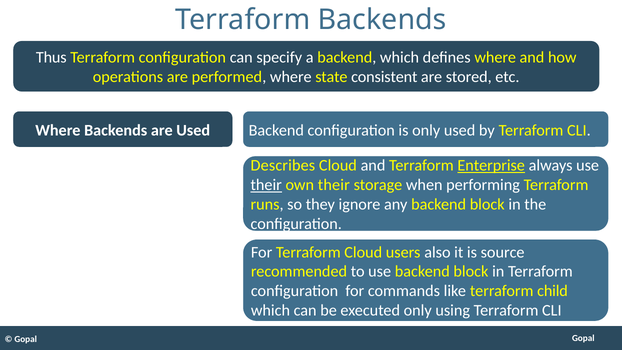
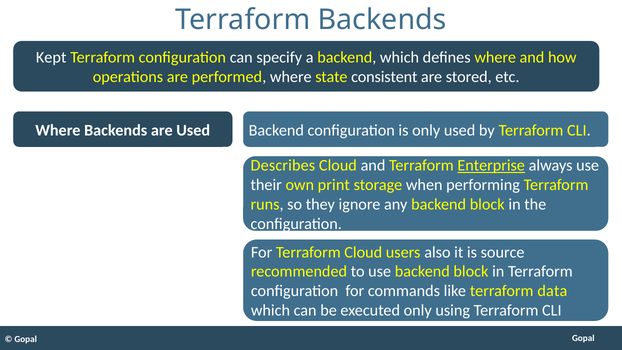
Thus: Thus -> Kept (51, 58)
their underline: present -> none (266, 185)
own their: their -> print (334, 185)
child: child -> data (552, 291)
